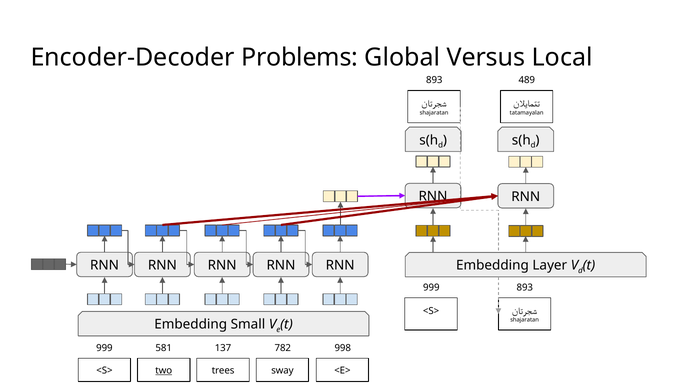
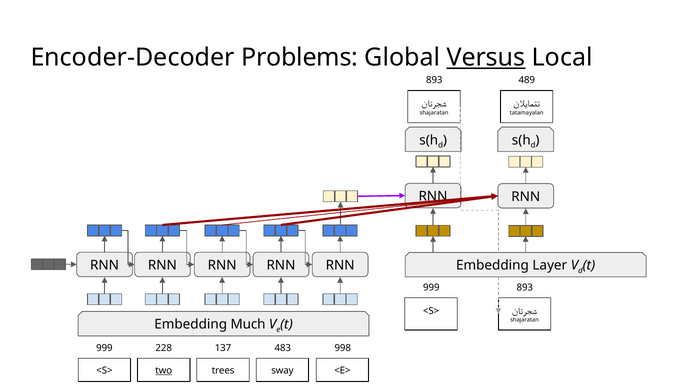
Versus underline: none -> present (486, 57)
Small: Small -> Much (248, 325)
581: 581 -> 228 (164, 349)
782: 782 -> 483 (283, 349)
